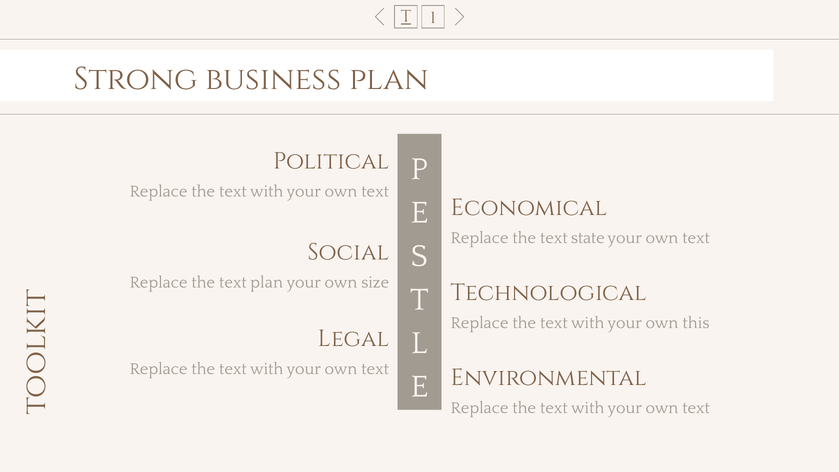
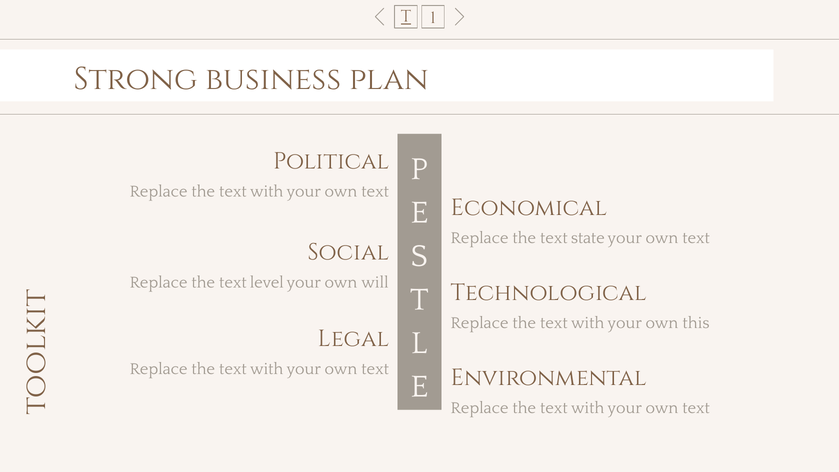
text plan: plan -> level (267, 282)
size: size -> will (375, 282)
